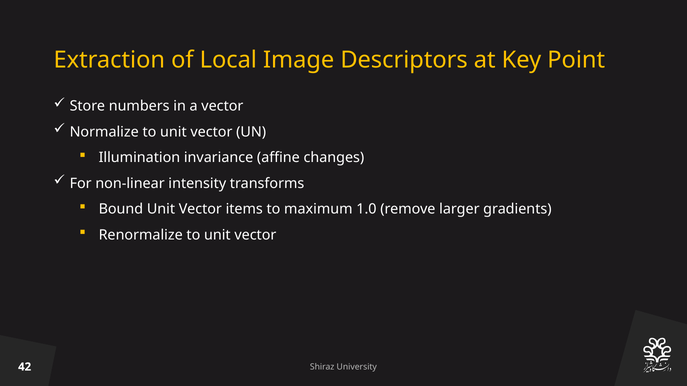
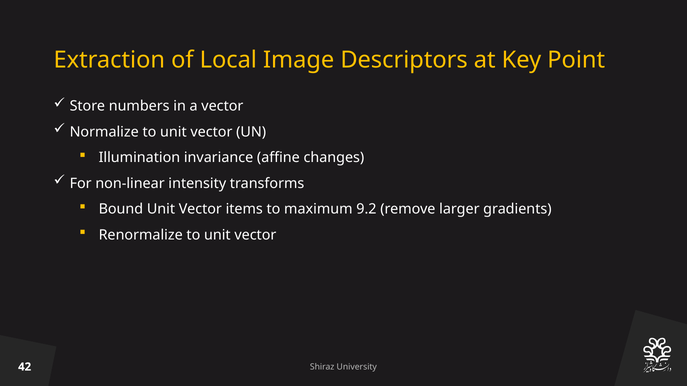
1.0: 1.0 -> 9.2 (366, 209)
